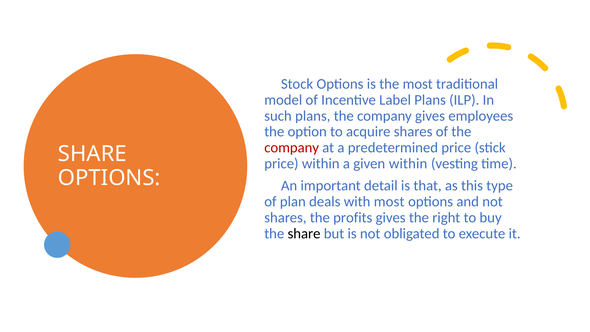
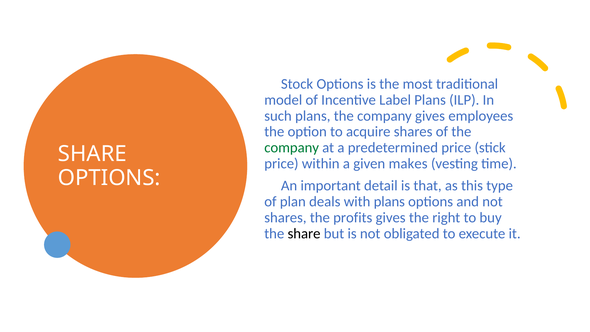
company colour: red -> green (292, 148)
given within: within -> makes (408, 164)
with most: most -> plans (389, 202)
